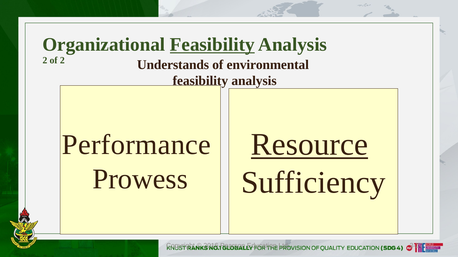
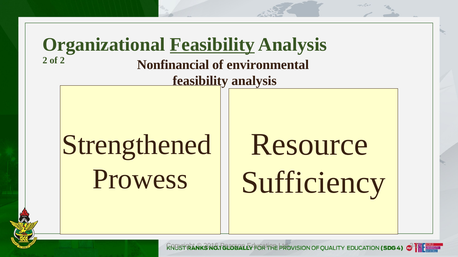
Understands: Understands -> Nonfinancial (173, 65)
Resource underline: present -> none (309, 145)
Performance: Performance -> Strengthened (137, 145)
